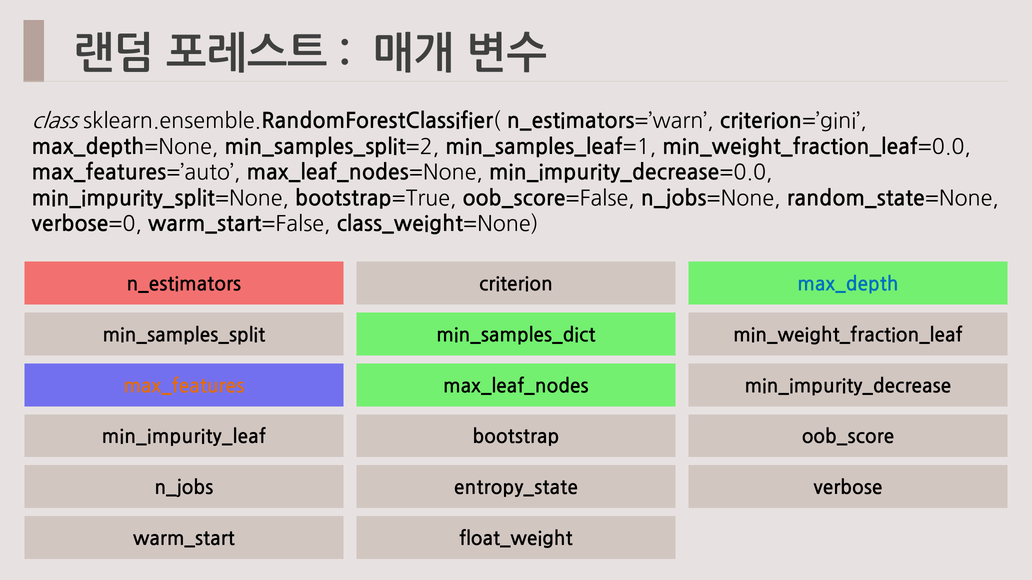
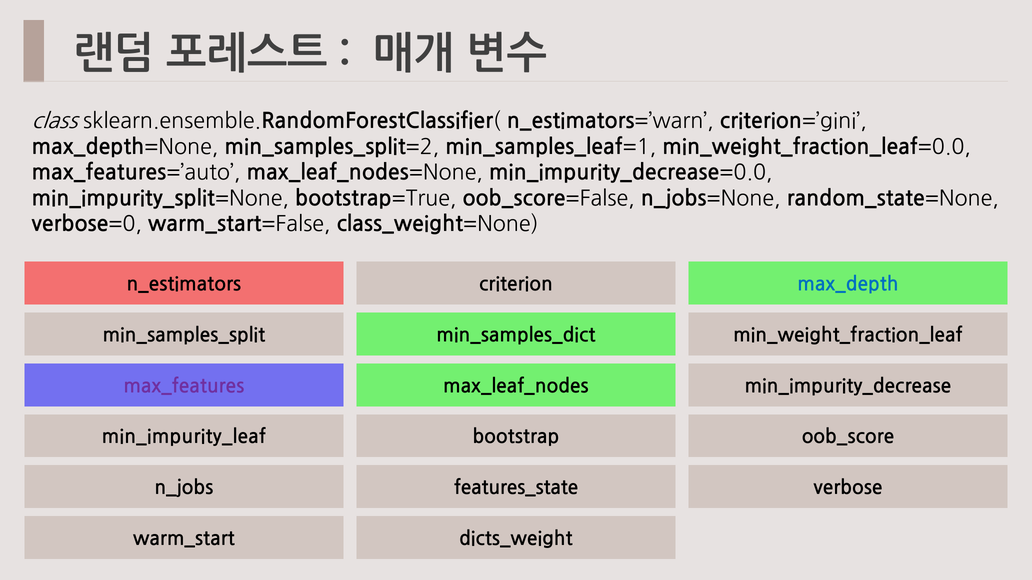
max_features colour: orange -> purple (184, 387)
entropy_state: entropy_state -> features_state (516, 488)
float_weight: float_weight -> dicts_weight (516, 539)
